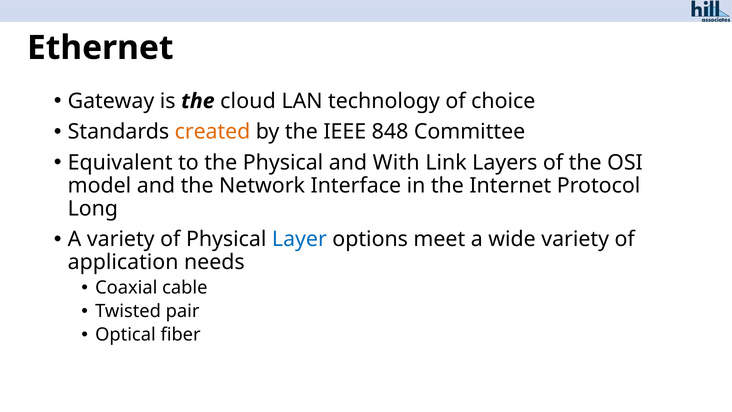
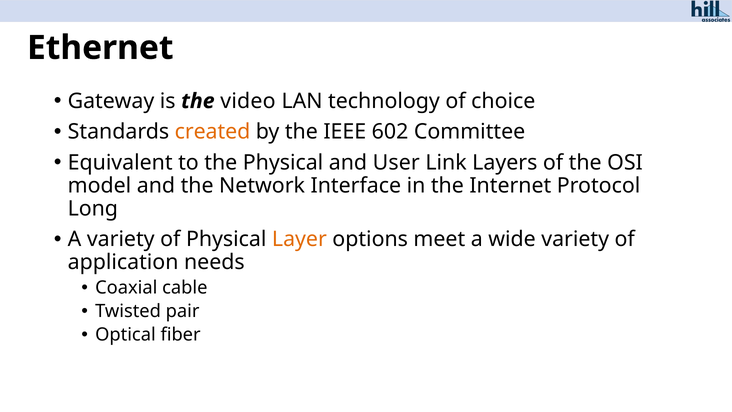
cloud: cloud -> video (248, 101)
848: 848 -> 602 (390, 132)
With: With -> User (396, 162)
Layer colour: blue -> orange (299, 239)
